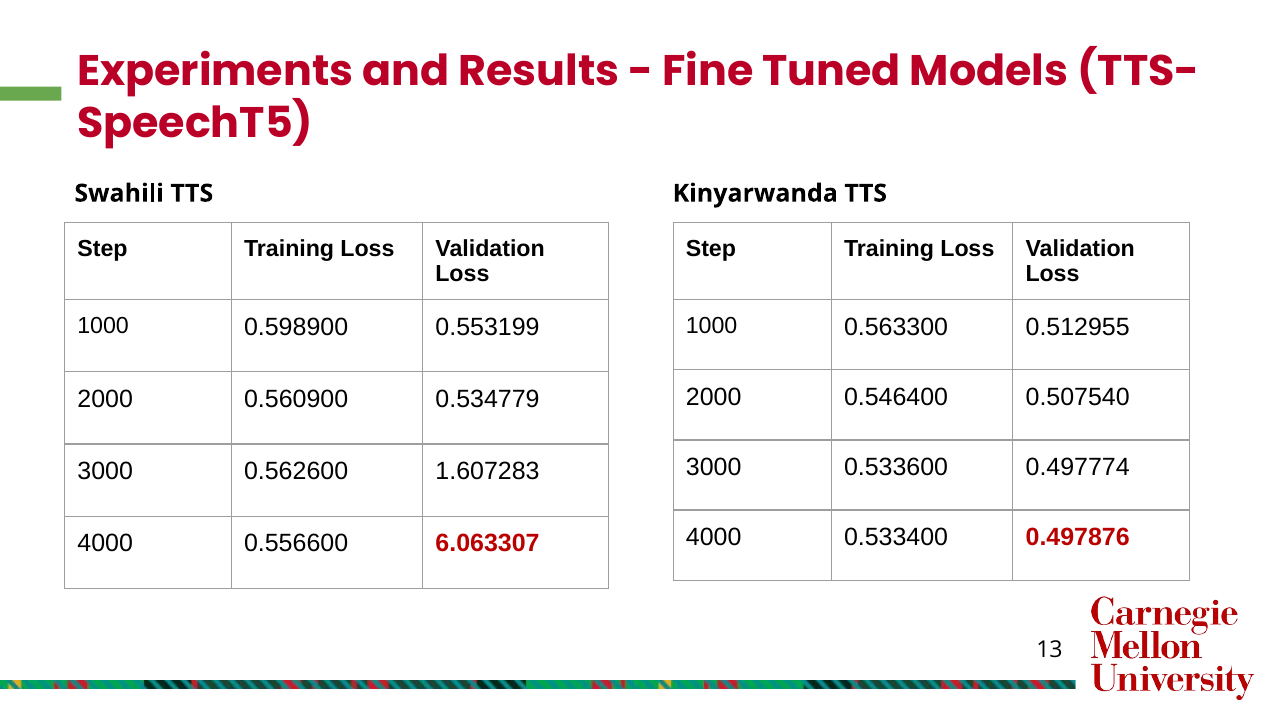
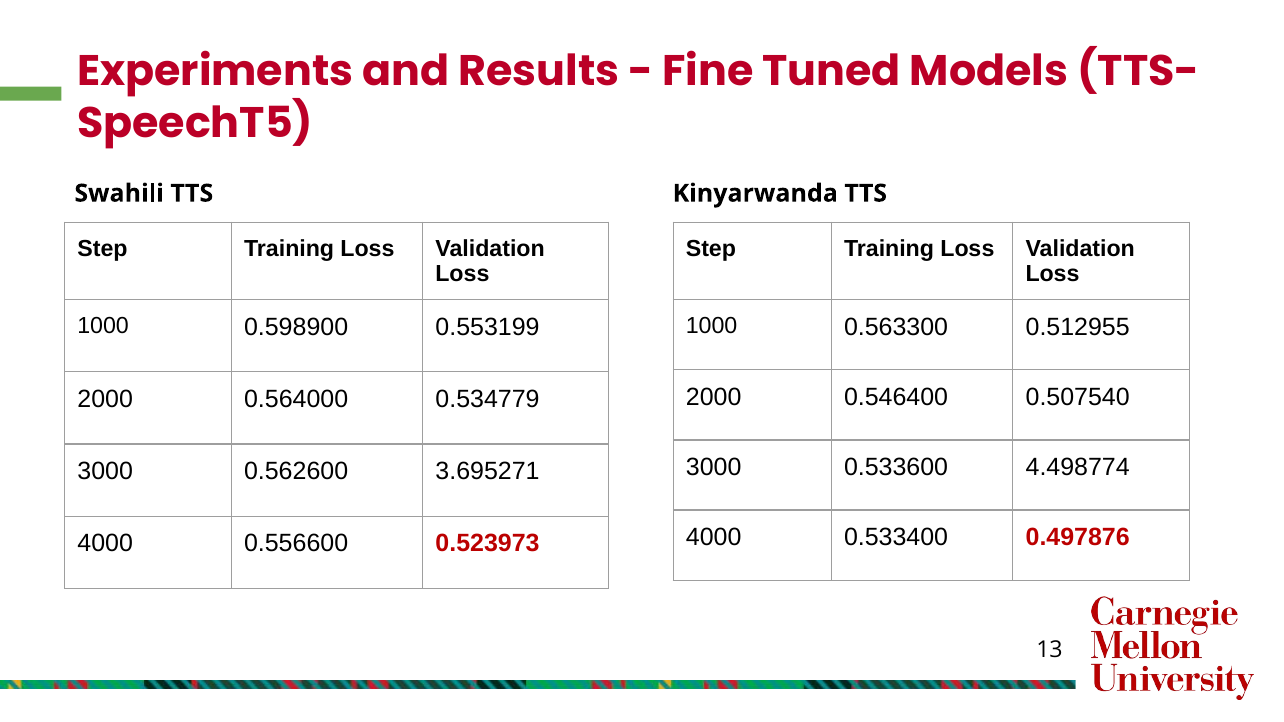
0.560900: 0.560900 -> 0.564000 (296, 399)
0.497774: 0.497774 -> 4.498774 (1078, 467)
1.607283: 1.607283 -> 3.695271 (488, 471)
6.063307: 6.063307 -> 0.523973 (488, 544)
